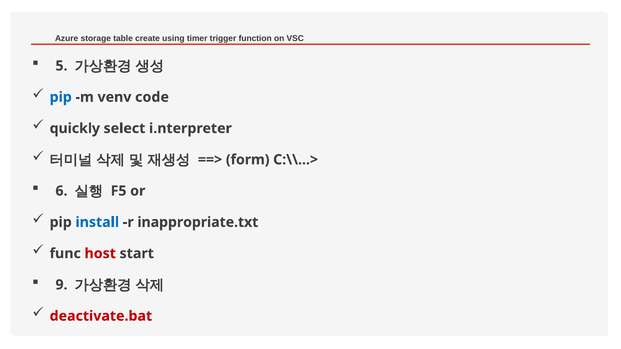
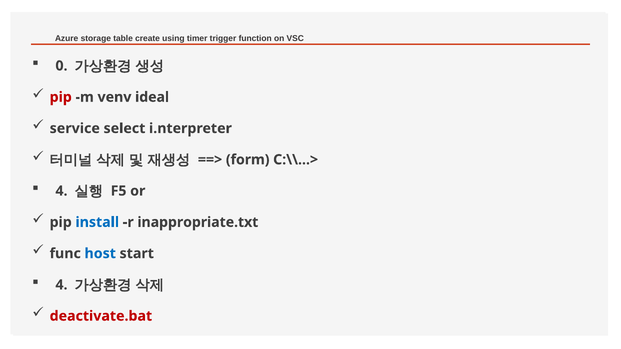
5: 5 -> 0 (61, 66)
pip colour: blue -> red (61, 97)
code: code -> ideal (152, 97)
quickly: quickly -> service (75, 128)
6: 6 -> 4 (61, 191)
host colour: red -> blue (100, 254)
9: 9 -> 4 (61, 285)
